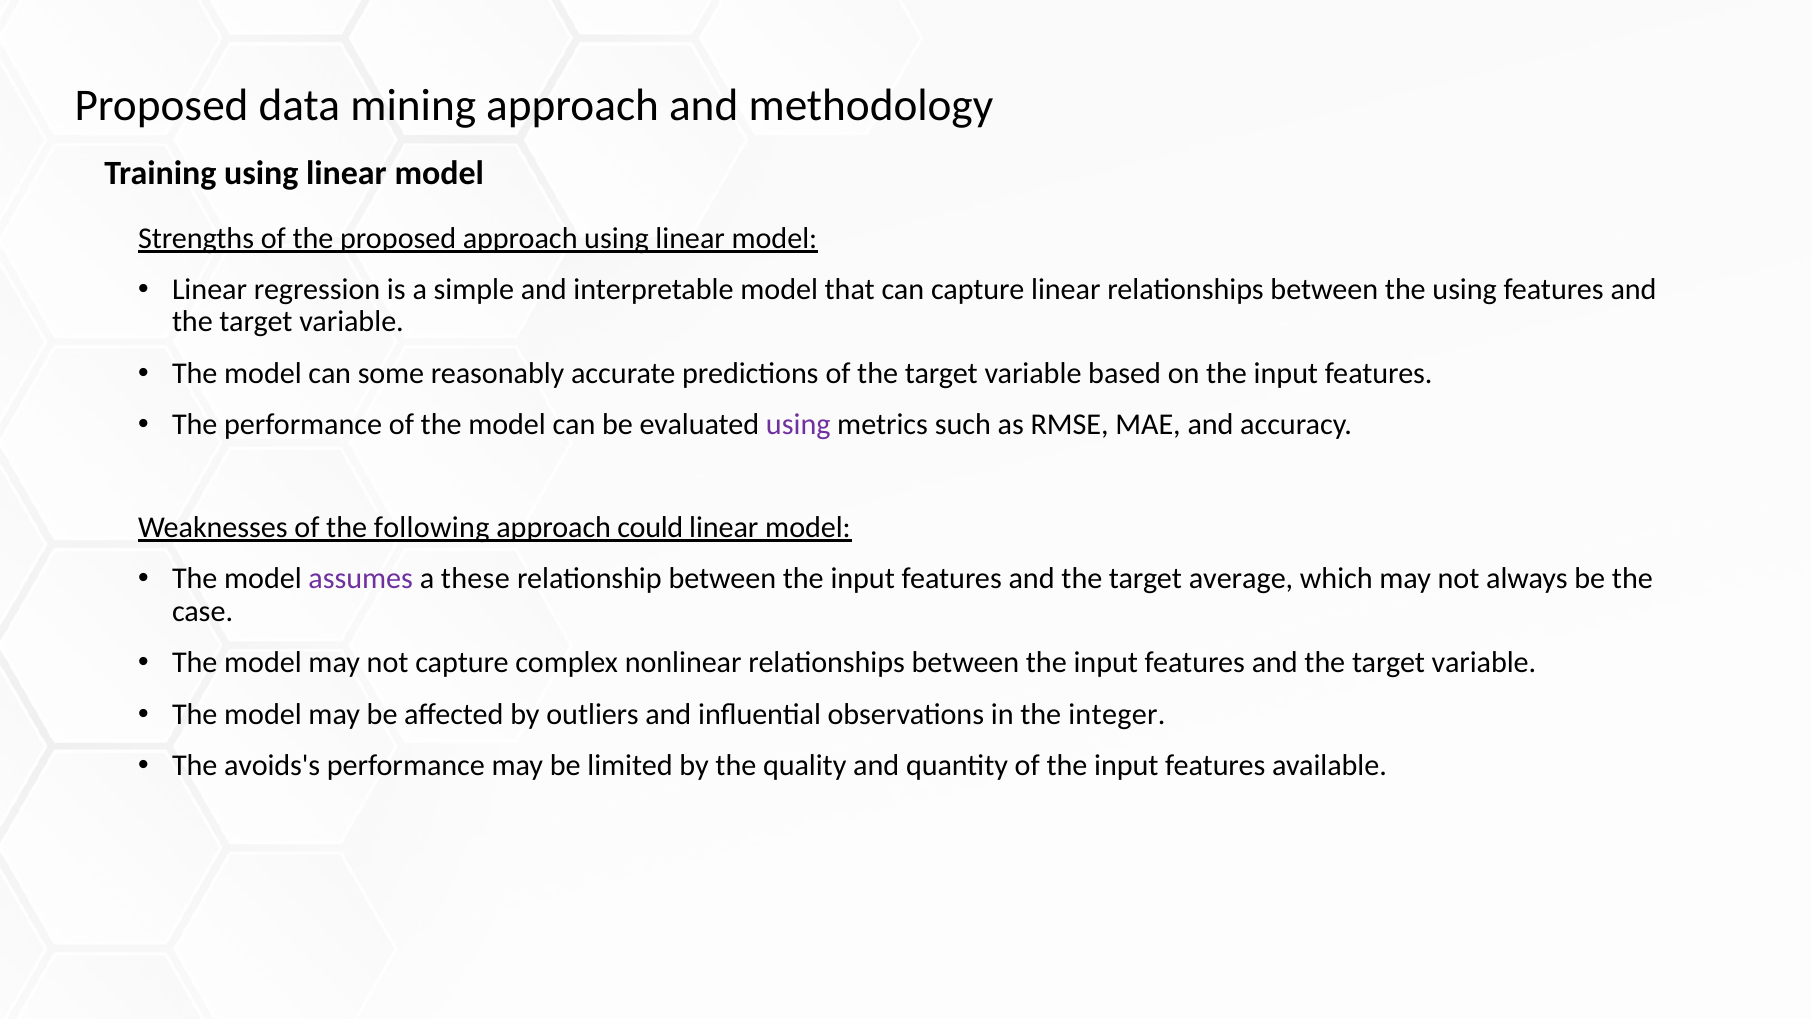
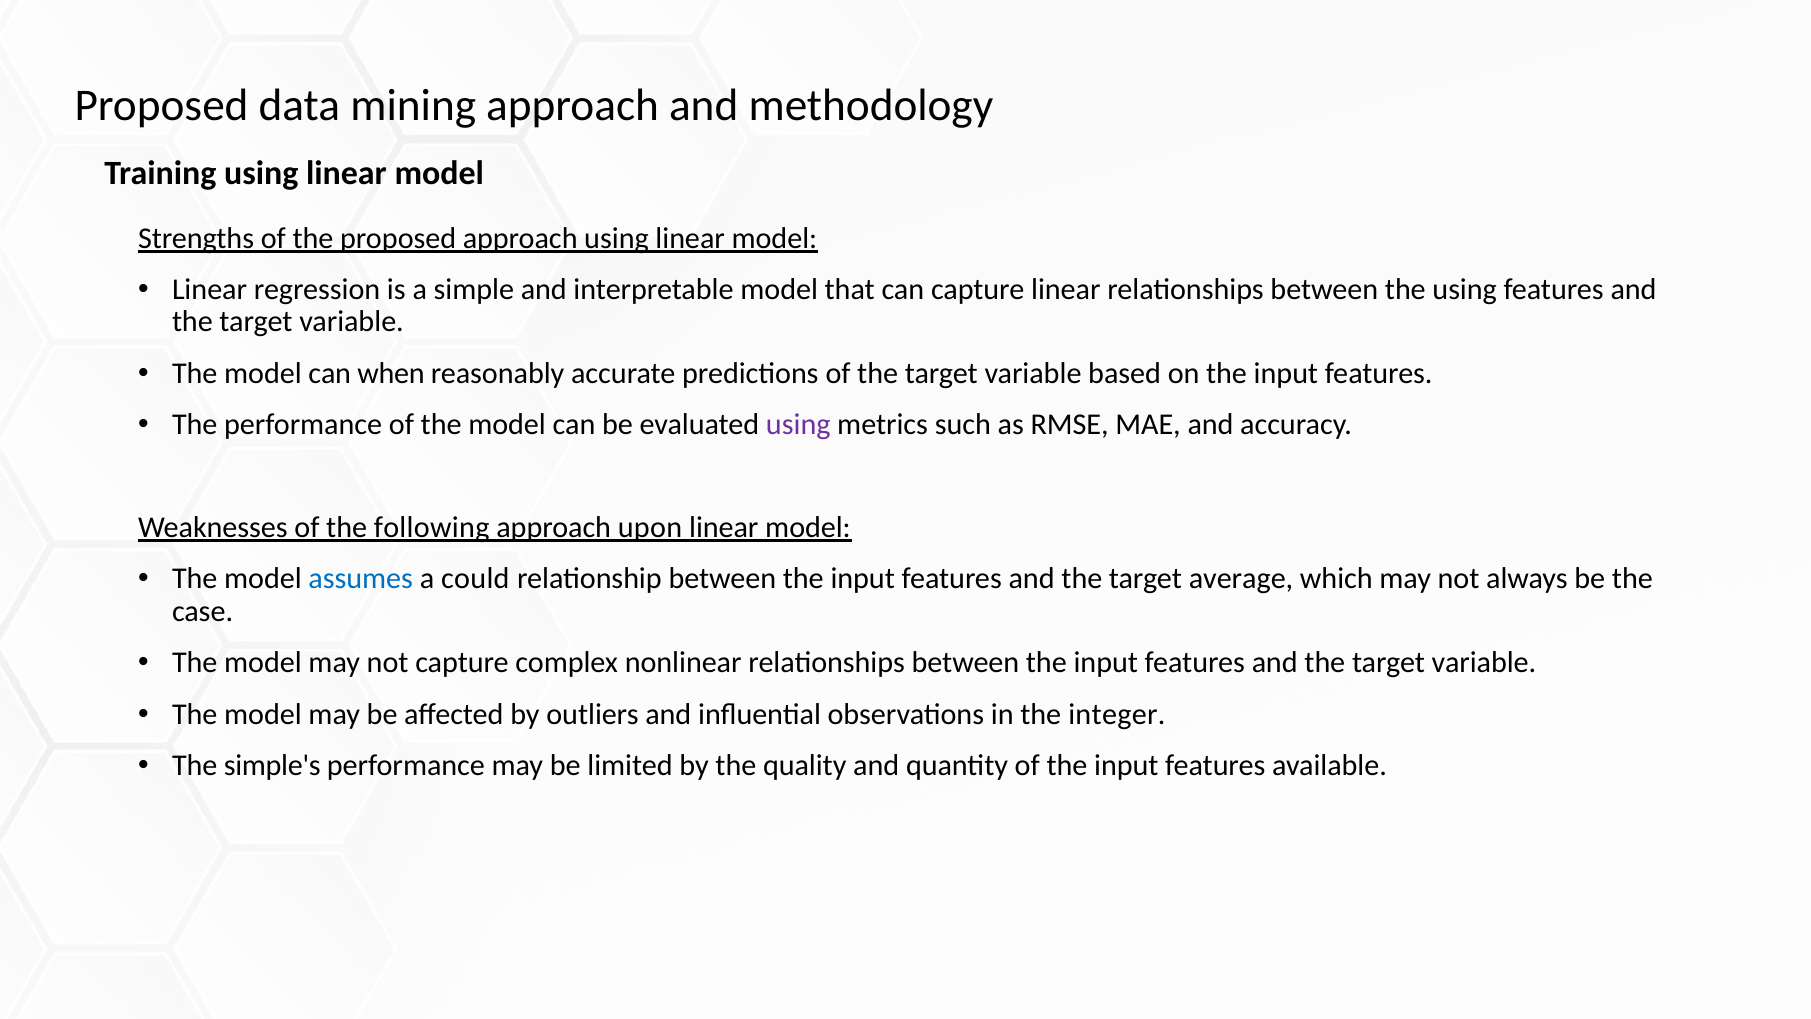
some: some -> when (391, 373)
could: could -> upon (650, 527)
assumes colour: purple -> blue (361, 579)
these: these -> could (475, 579)
avoids's: avoids's -> simple's (272, 766)
